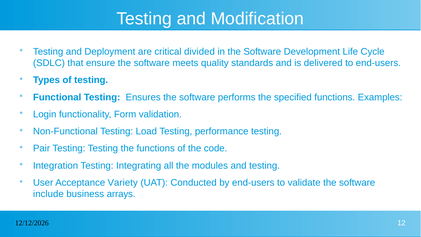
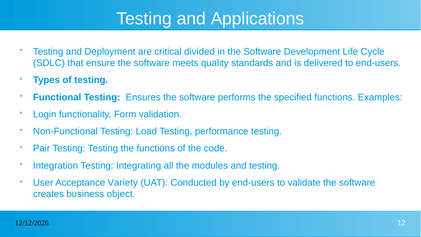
Modification: Modification -> Applications (257, 19)
include: include -> creates (48, 194)
arrays: arrays -> object (121, 194)
